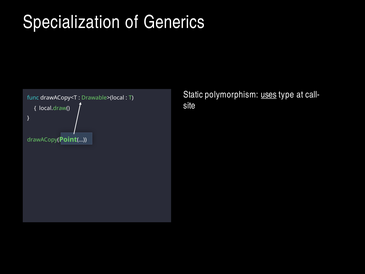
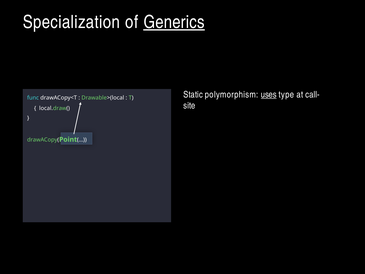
Generics underline: none -> present (174, 22)
